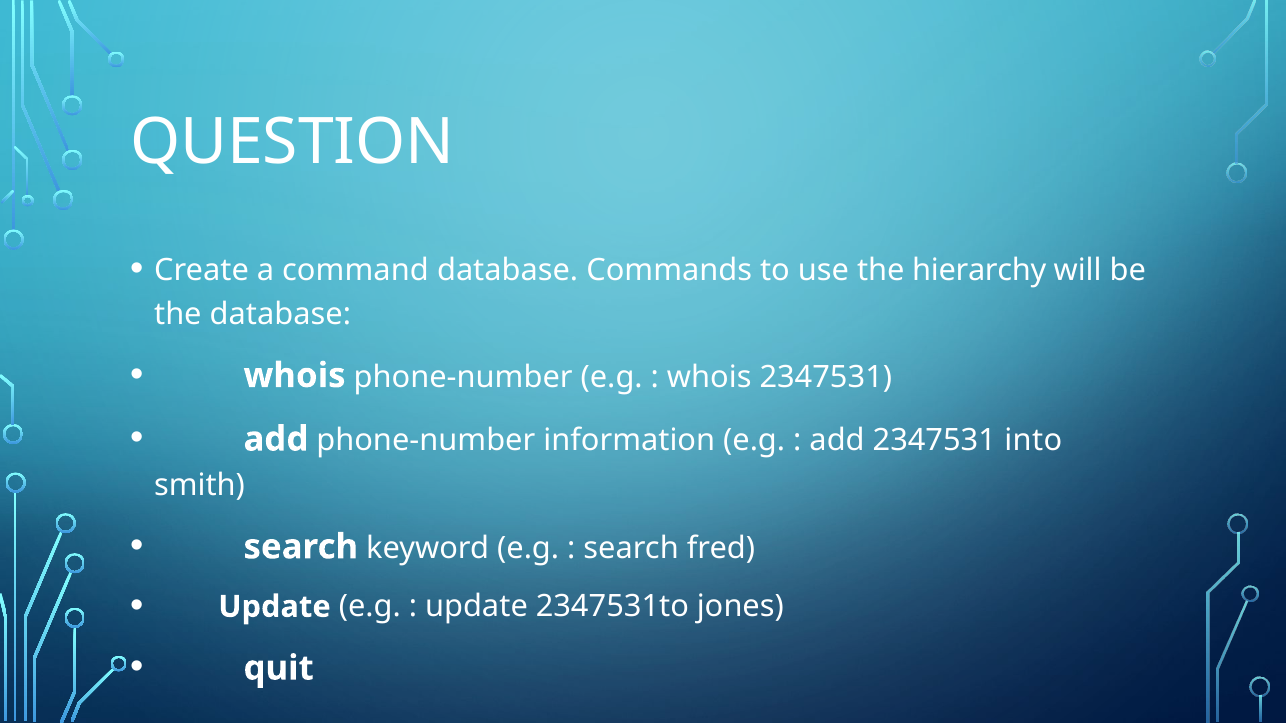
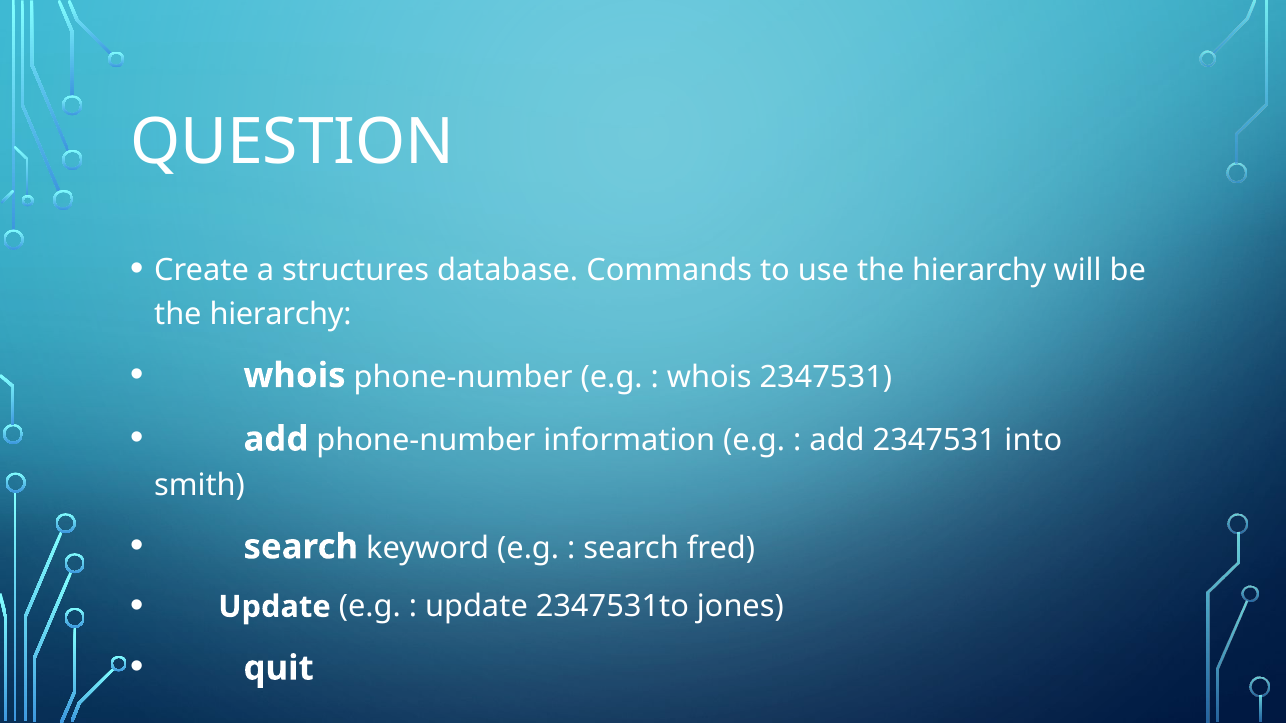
command: command -> structures (356, 270)
database: database -> hierarchy (281, 314)
